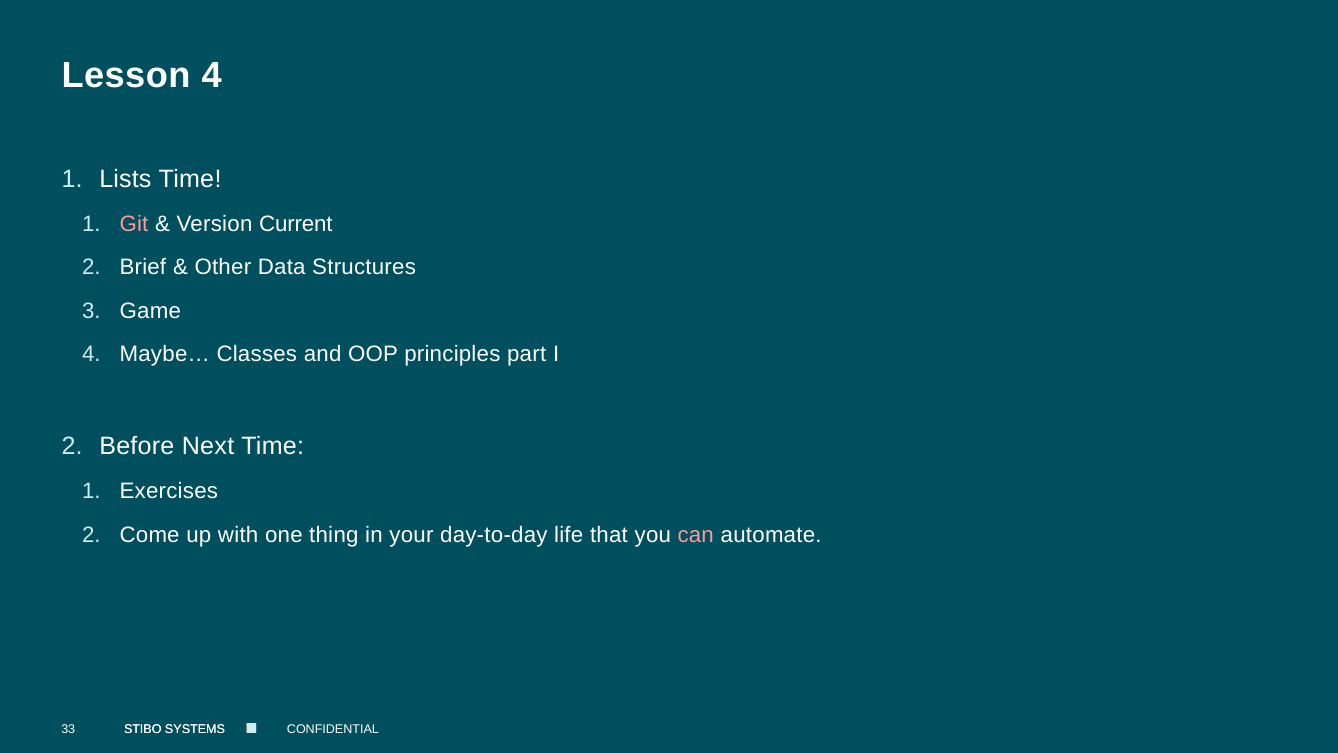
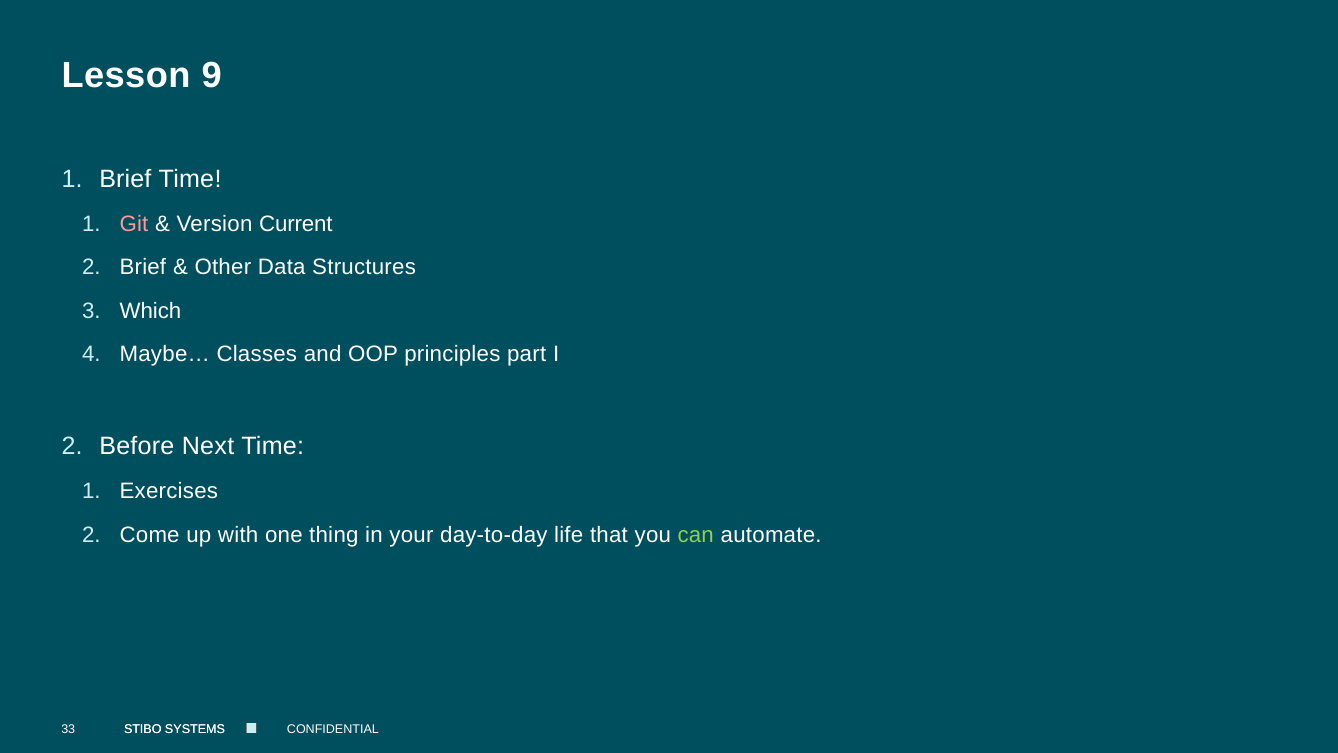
Lesson 4: 4 -> 9 (212, 76)
Lists: Lists -> Brief (125, 179)
Game: Game -> Which (150, 311)
can colour: pink -> light green (696, 535)
